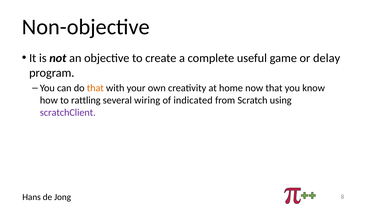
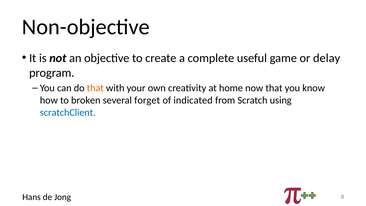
rattling: rattling -> broken (86, 100)
wiring: wiring -> forget (147, 100)
scratchClient colour: purple -> blue (68, 112)
